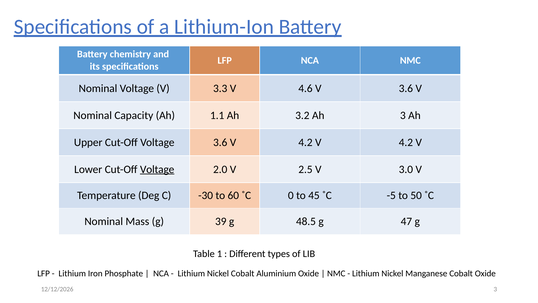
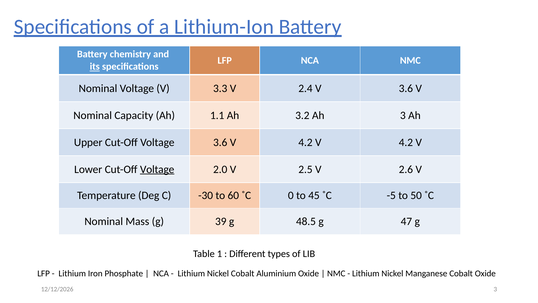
its underline: none -> present (95, 67)
4.6: 4.6 -> 2.4 (305, 88)
3.0: 3.0 -> 2.6 (406, 169)
